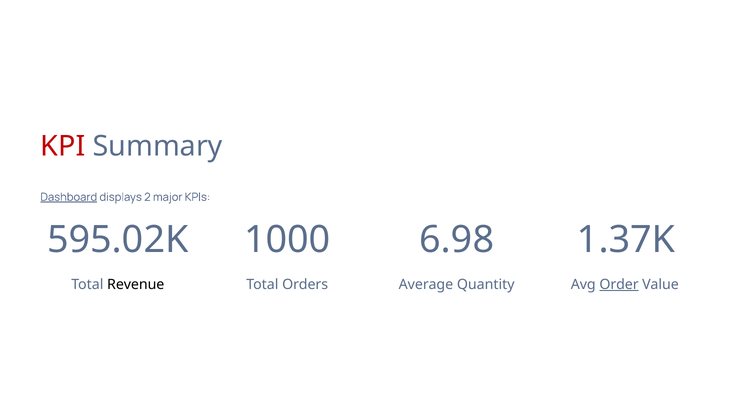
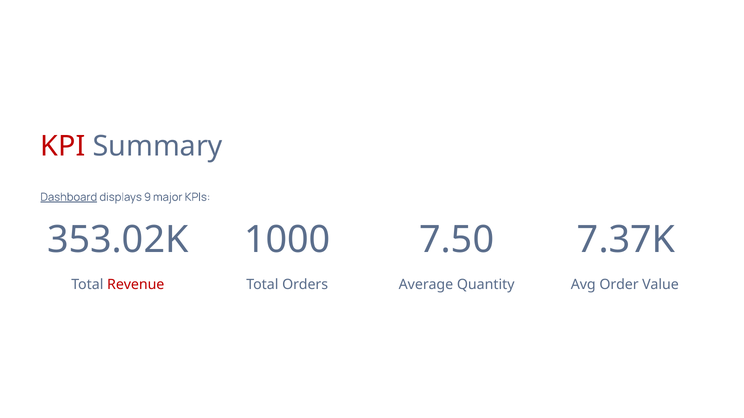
2: 2 -> 9 (148, 197)
595.02K: 595.02K -> 353.02K (118, 240)
6.98: 6.98 -> 7.50 (457, 240)
1.37K: 1.37K -> 7.37K (626, 240)
Revenue colour: black -> red (136, 285)
Order underline: present -> none (619, 285)
